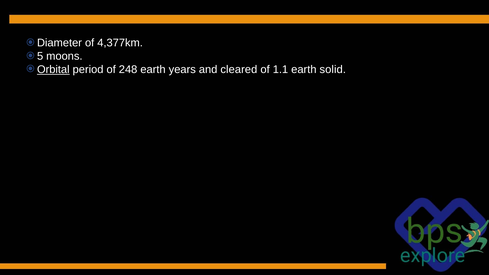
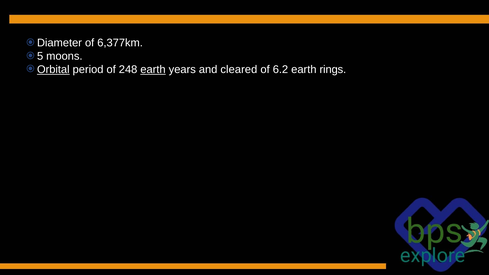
4,377km: 4,377km -> 6,377km (120, 43)
earth underline: none -> present (153, 69)
1.1: 1.1 -> 6.2 (280, 69)
solid: solid -> rings (333, 69)
